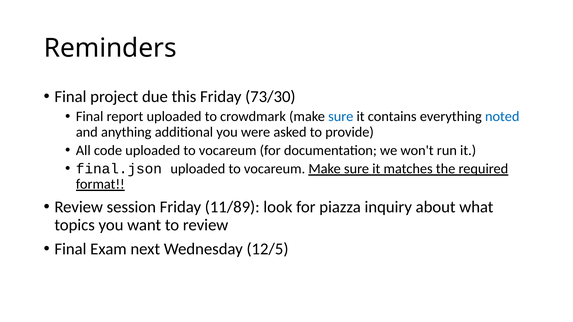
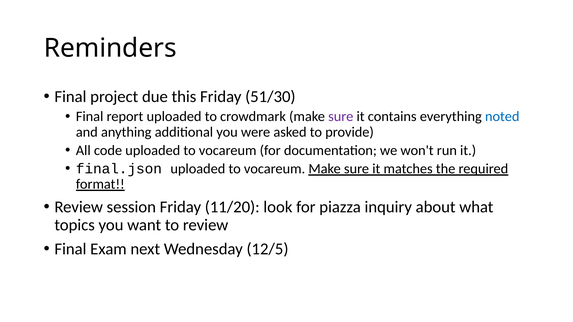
73/30: 73/30 -> 51/30 (270, 97)
sure colour: blue -> purple (341, 117)
11/89: 11/89 -> 11/20 (232, 207)
